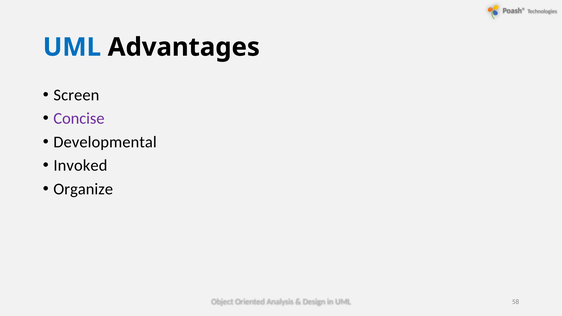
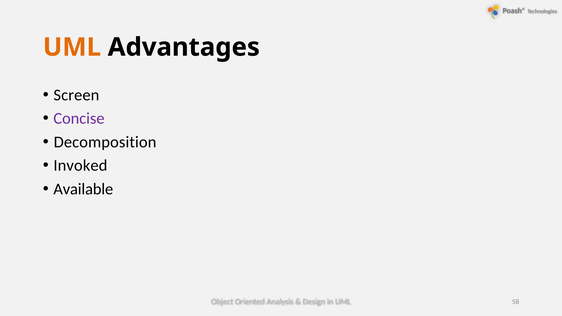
UML colour: blue -> orange (72, 47)
Developmental: Developmental -> Decomposition (105, 142)
Organize: Organize -> Available (83, 189)
